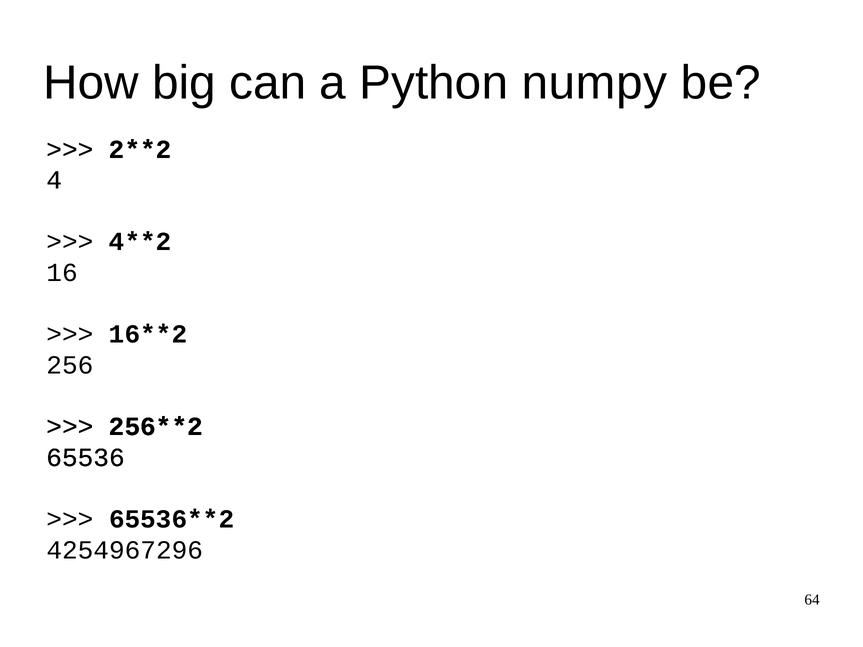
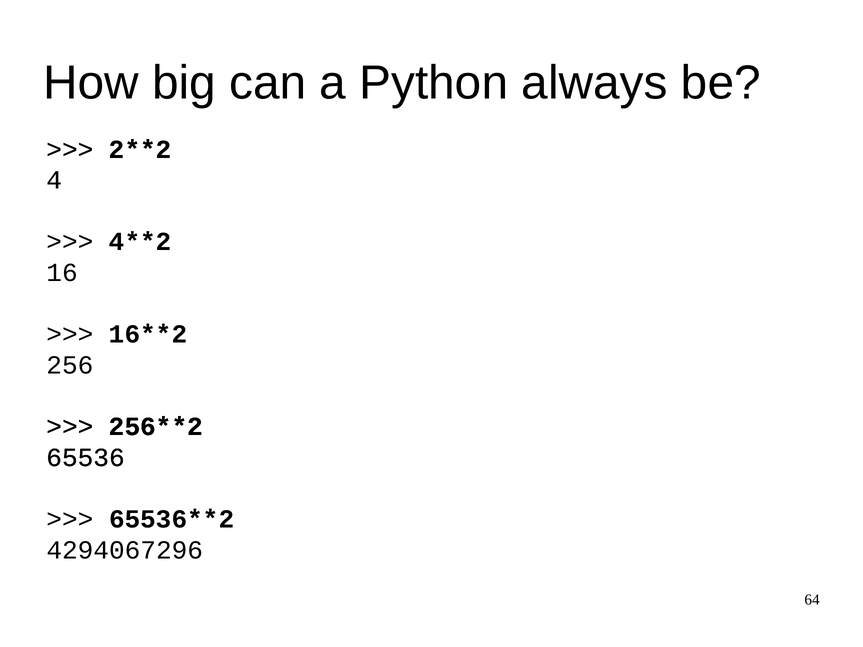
numpy: numpy -> always (595, 83)
4254967296: 4254967296 -> 4294067296 (125, 550)
